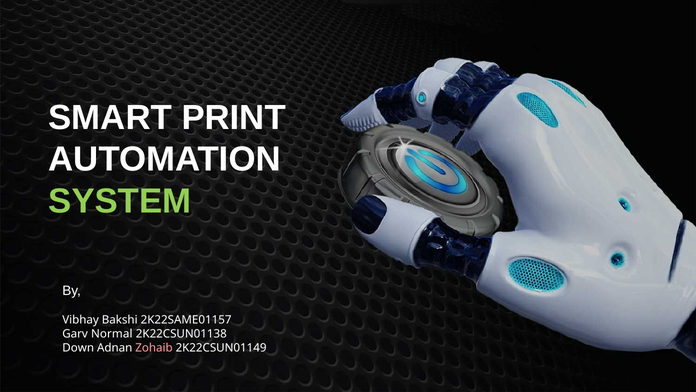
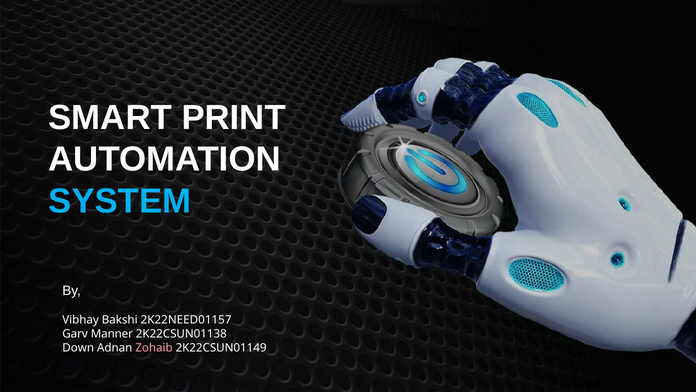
SYSTEM colour: light green -> light blue (120, 201)
2K22SAME01157: 2K22SAME01157 -> 2K22NEED01157 (186, 320)
Normal: Normal -> Manner (112, 334)
